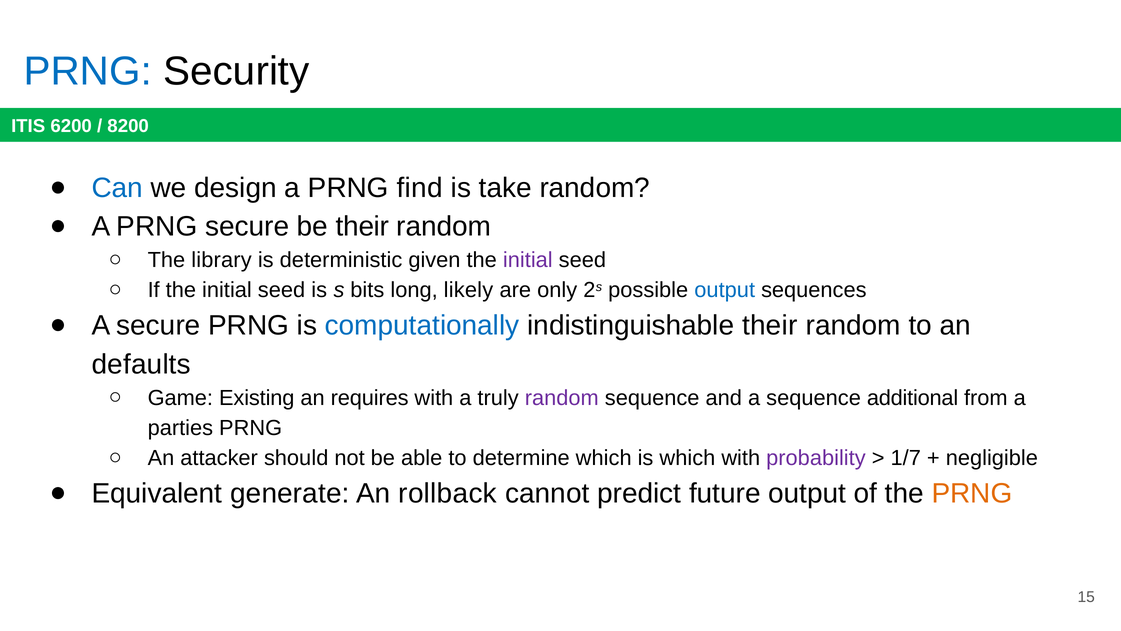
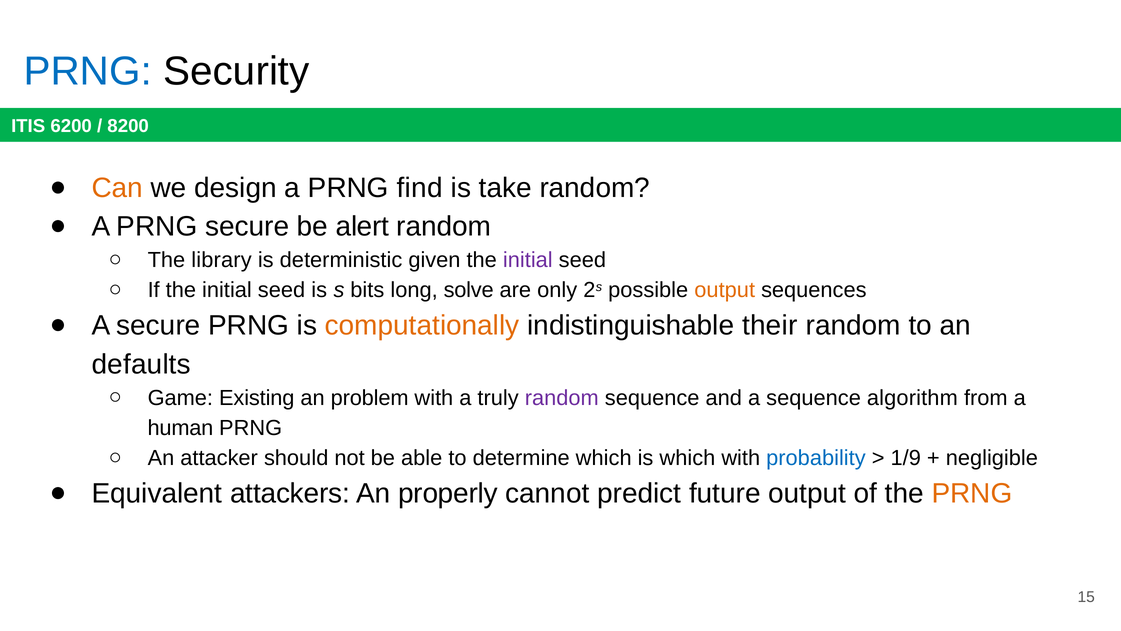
Can colour: blue -> orange (117, 188)
be their: their -> alert (362, 227)
likely: likely -> solve (469, 290)
output colour: blue -> orange (725, 290)
computationally colour: blue -> orange (422, 325)
requires: requires -> problem (370, 398)
additional: additional -> algorithm (912, 398)
parties: parties -> human (180, 428)
probability colour: purple -> blue (816, 458)
1/7: 1/7 -> 1/9 (906, 458)
generate: generate -> attackers (290, 493)
rollback: rollback -> properly (448, 493)
